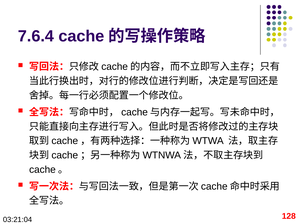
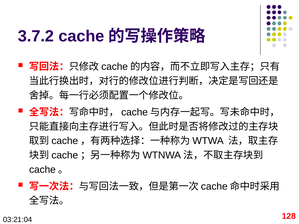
7.6.4: 7.6.4 -> 3.7.2 (36, 36)
